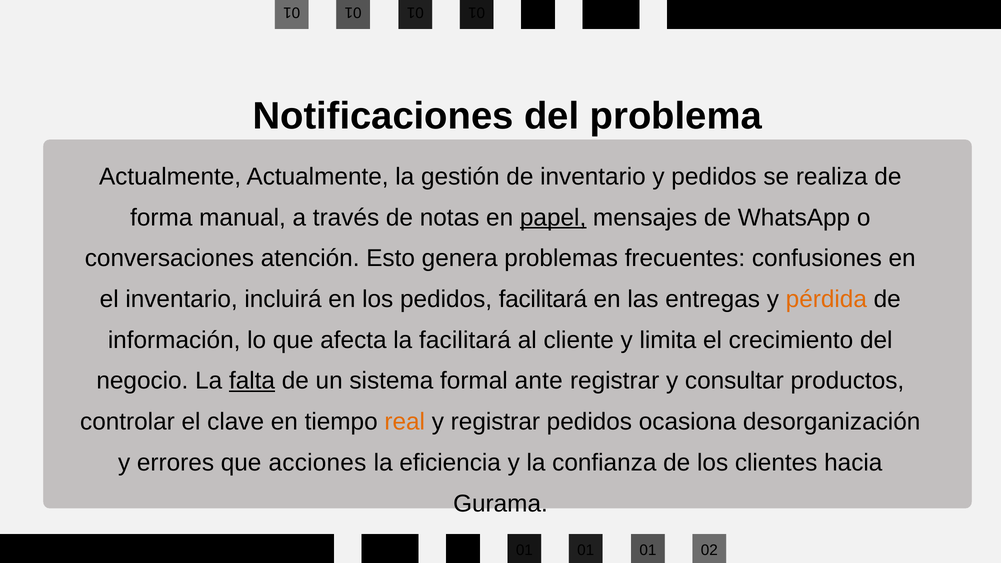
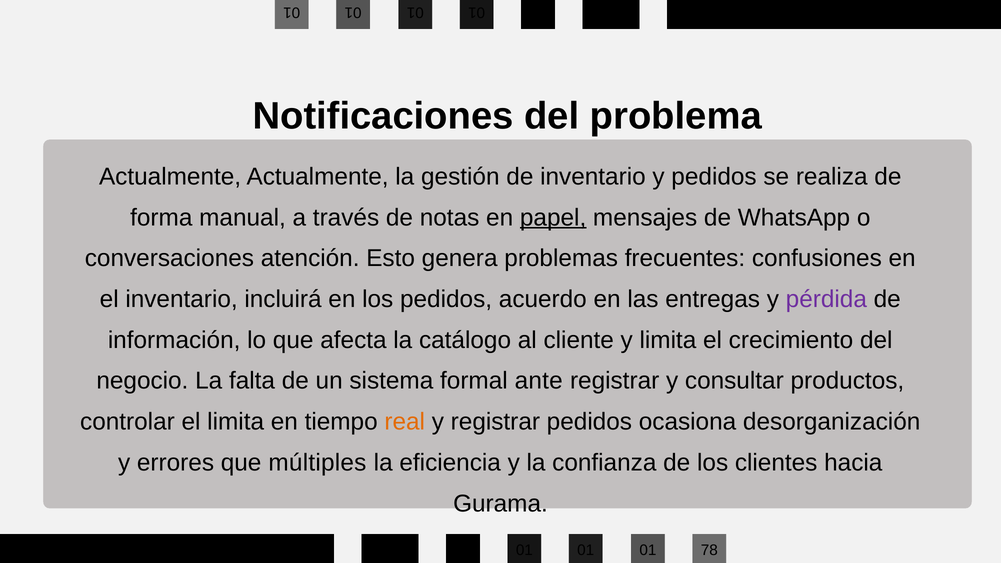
pedidos facilitará: facilitará -> acuerdo (543, 299)
pérdida colour: orange -> purple (826, 299)
la facilitará: facilitará -> catálogo (465, 340)
falta underline: present -> none (252, 381)
el clave: clave -> limita (236, 422)
acciones: acciones -> múltiples (317, 463)
02: 02 -> 78 (709, 550)
